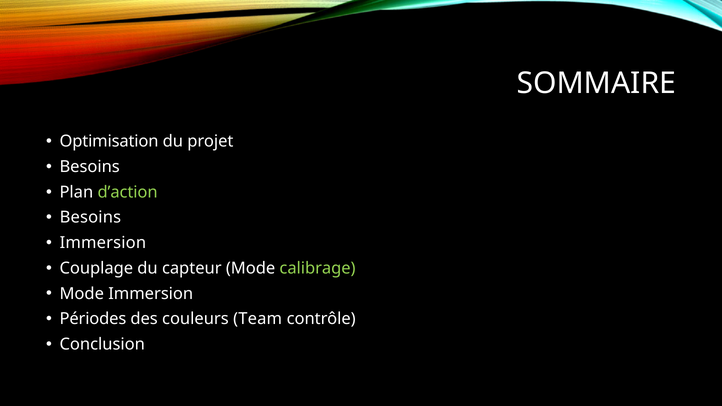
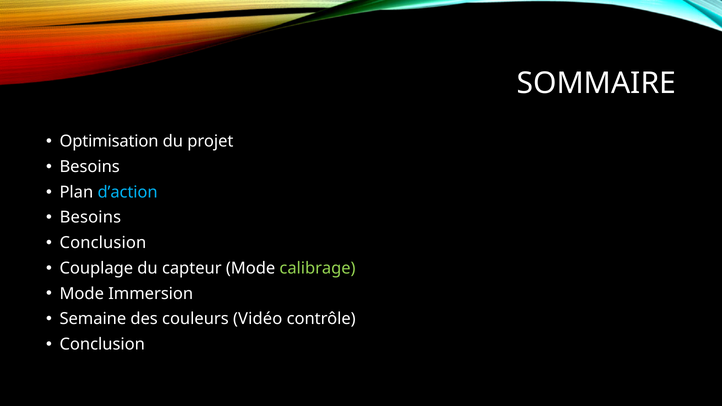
d’action colour: light green -> light blue (128, 192)
Immersion: Immersion -> Conclusion (103, 243)
Périodes: Périodes -> Semaine (93, 319)
Team: Team -> Vidéo (258, 319)
